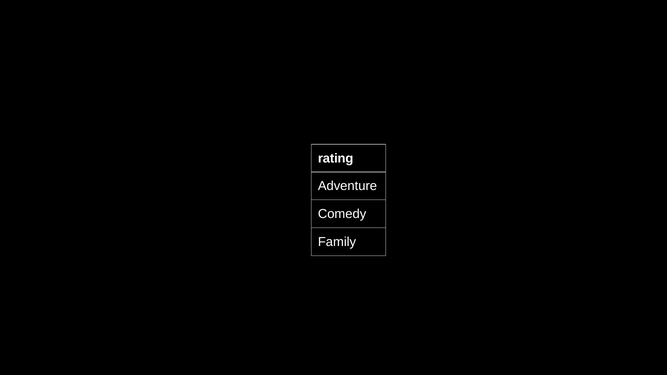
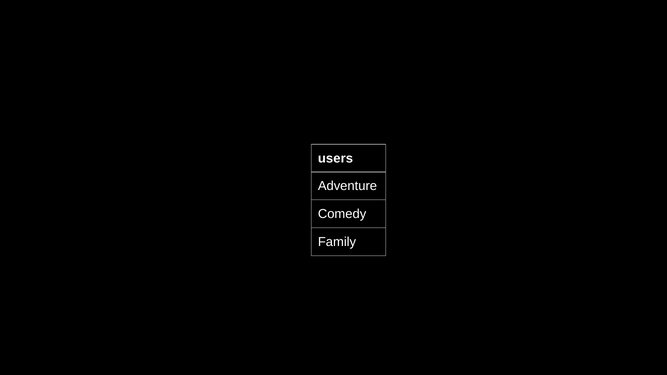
rating: rating -> users (335, 158)
